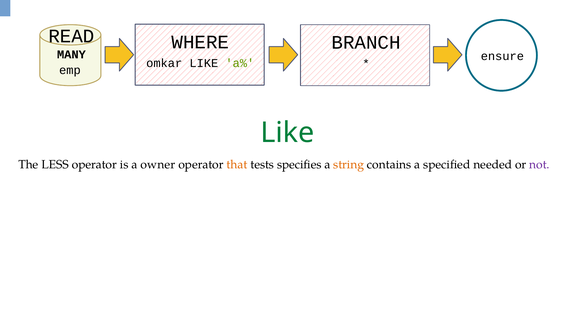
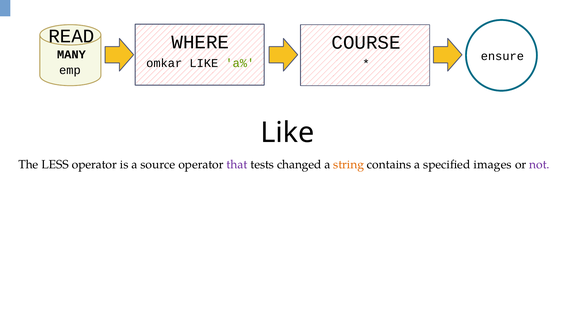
BRANCH: BRANCH -> COURSE (366, 43)
Like colour: green -> black (287, 133)
owner: owner -> source (158, 165)
that colour: orange -> purple (237, 165)
specifies: specifies -> changed (299, 165)
needed: needed -> images (493, 165)
